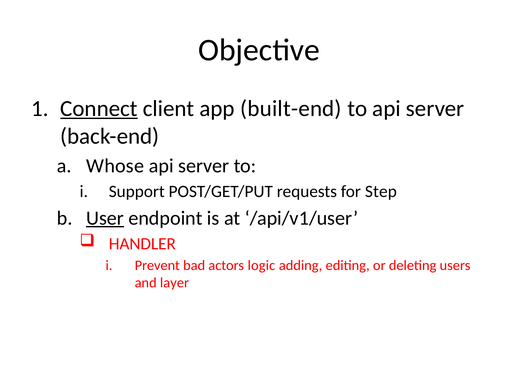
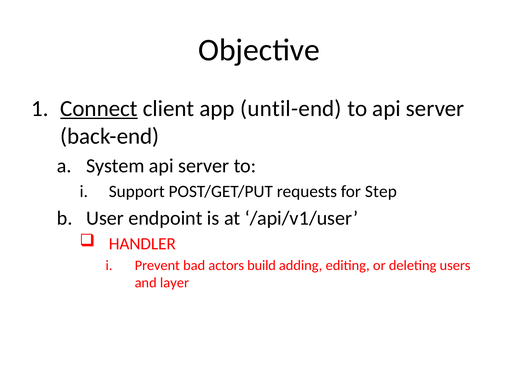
built-end: built-end -> until-end (291, 109)
Whose: Whose -> System (115, 166)
User underline: present -> none (105, 218)
logic: logic -> build (262, 266)
